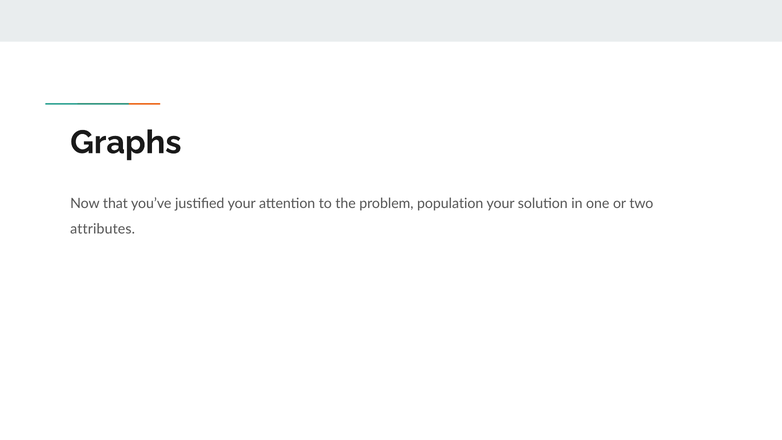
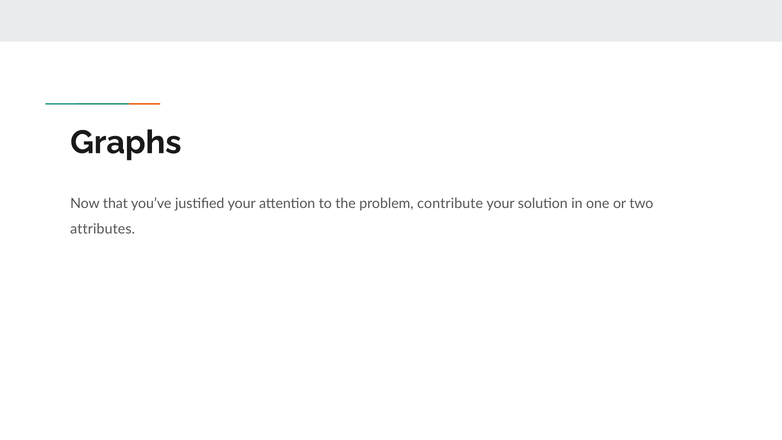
population: population -> contribute (450, 204)
